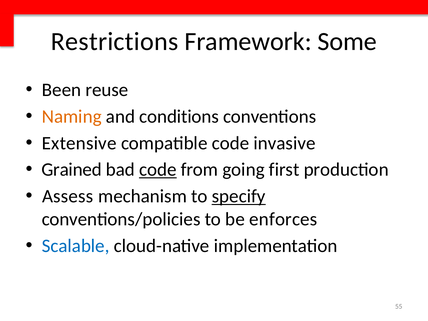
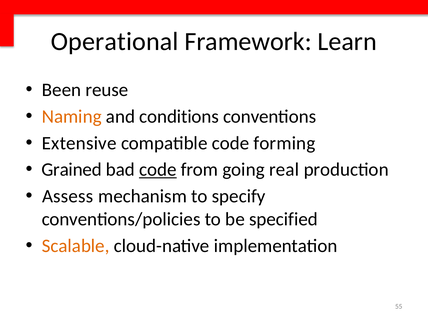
Restrictions: Restrictions -> Operational (115, 41)
Some: Some -> Learn (347, 41)
invasive: invasive -> forming (284, 143)
first: first -> real (284, 170)
specify underline: present -> none (239, 196)
enforces: enforces -> specified (283, 219)
Scalable colour: blue -> orange (76, 246)
